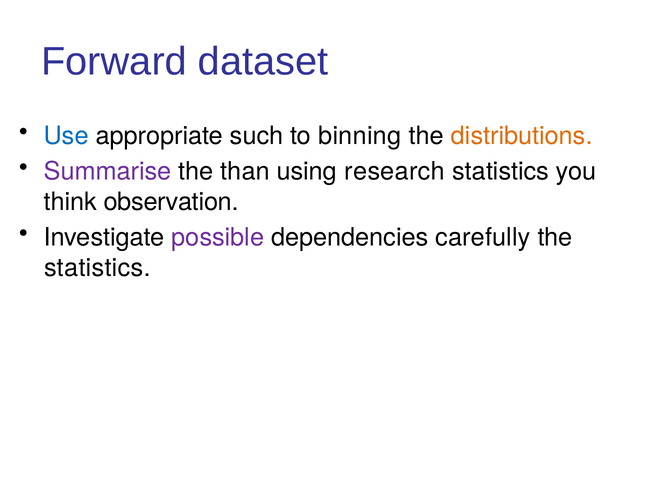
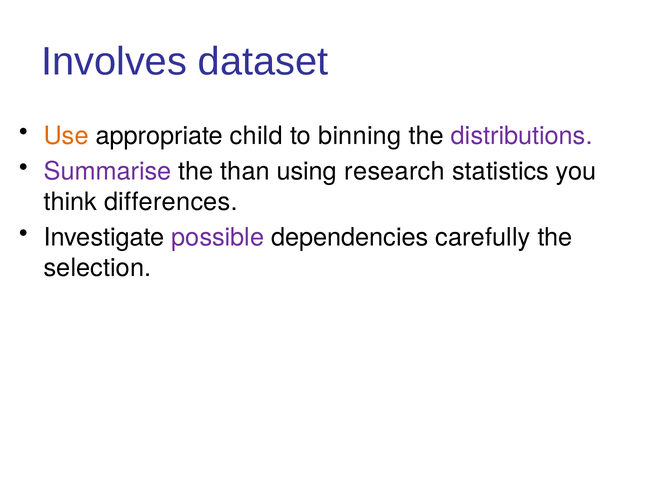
Forward: Forward -> Involves (114, 62)
Use colour: blue -> orange (66, 136)
such: such -> child (256, 136)
distributions colour: orange -> purple (522, 136)
observation: observation -> differences (171, 202)
statistics: statistics -> selection (97, 268)
